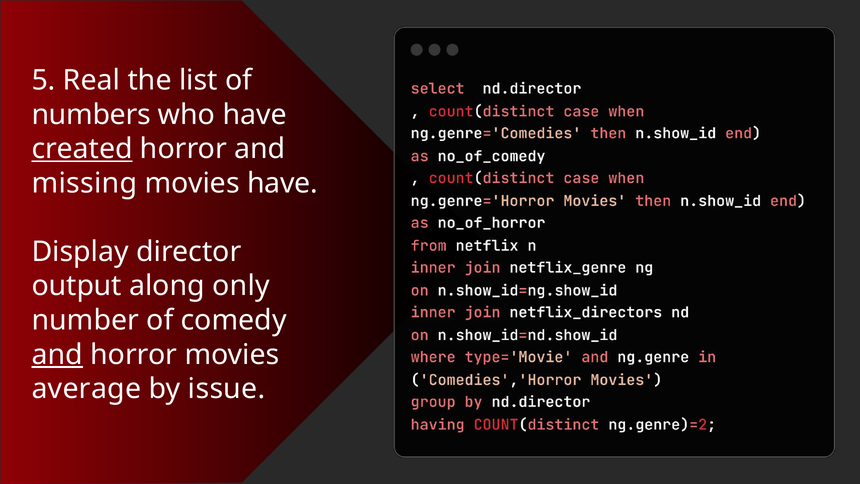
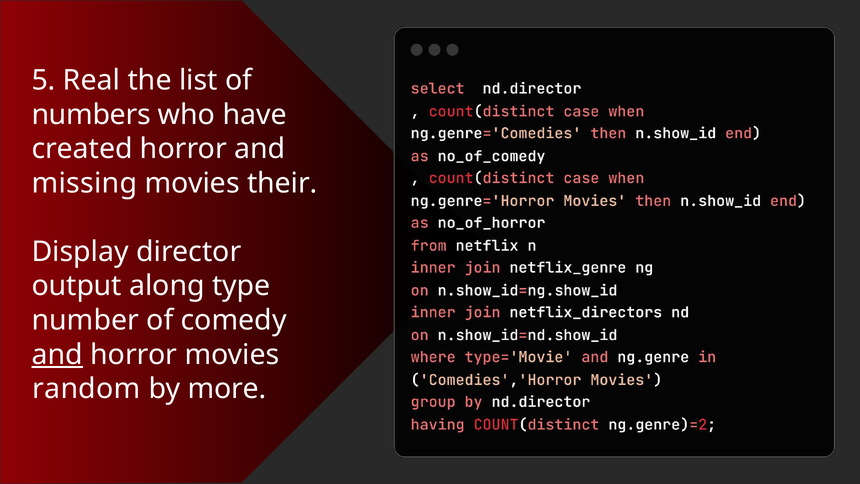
created underline: present -> none (82, 149)
movies have: have -> their (282, 183)
only: only -> type (241, 286)
average: average -> random (86, 389)
issue: issue -> more (227, 389)
